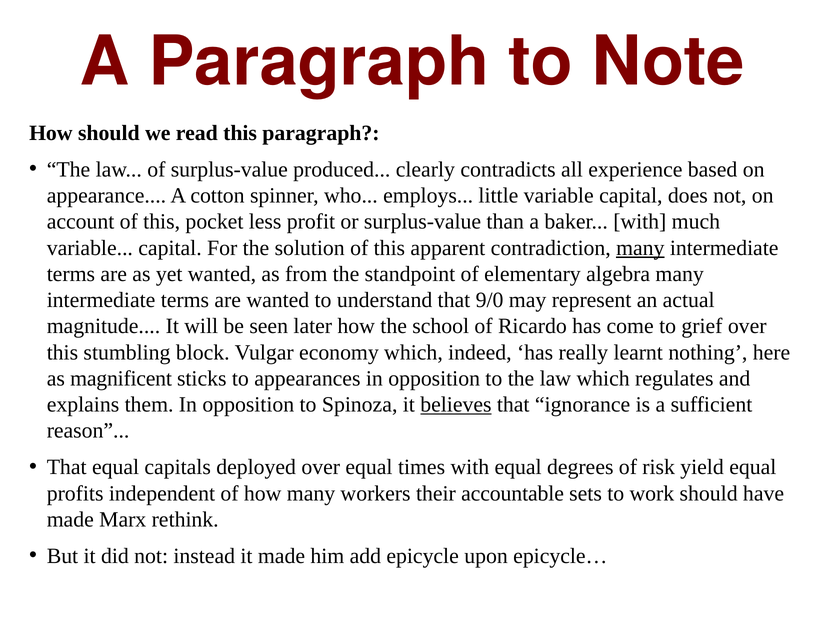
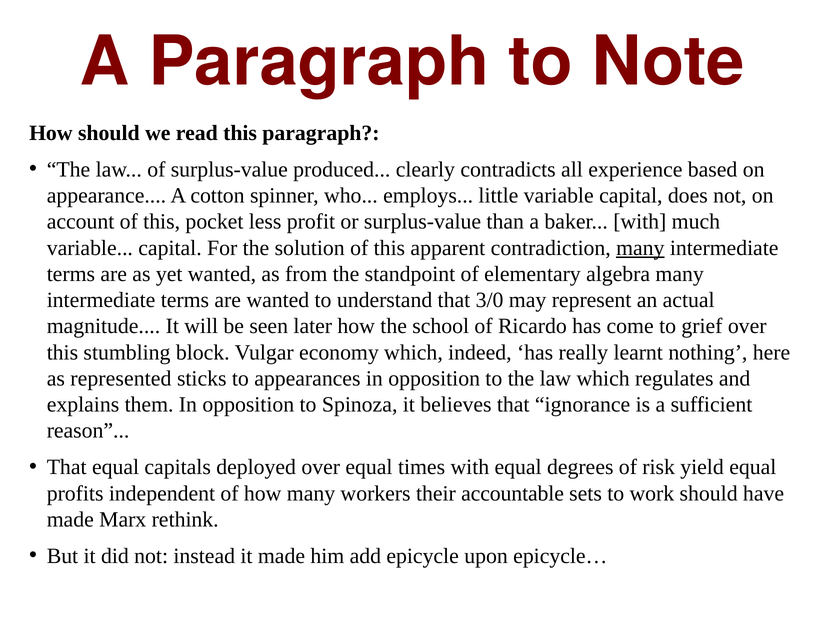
9/0: 9/0 -> 3/0 (490, 300)
magnificent: magnificent -> represented (121, 379)
believes underline: present -> none (456, 405)
